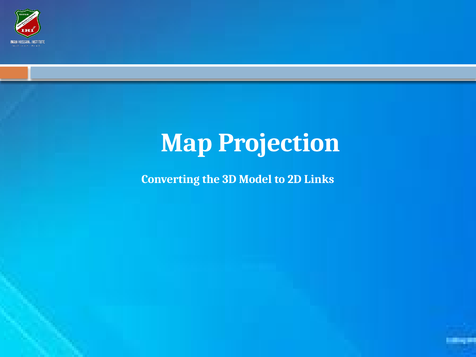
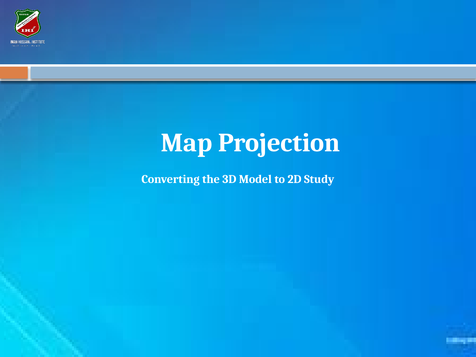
Links: Links -> Study (319, 179)
